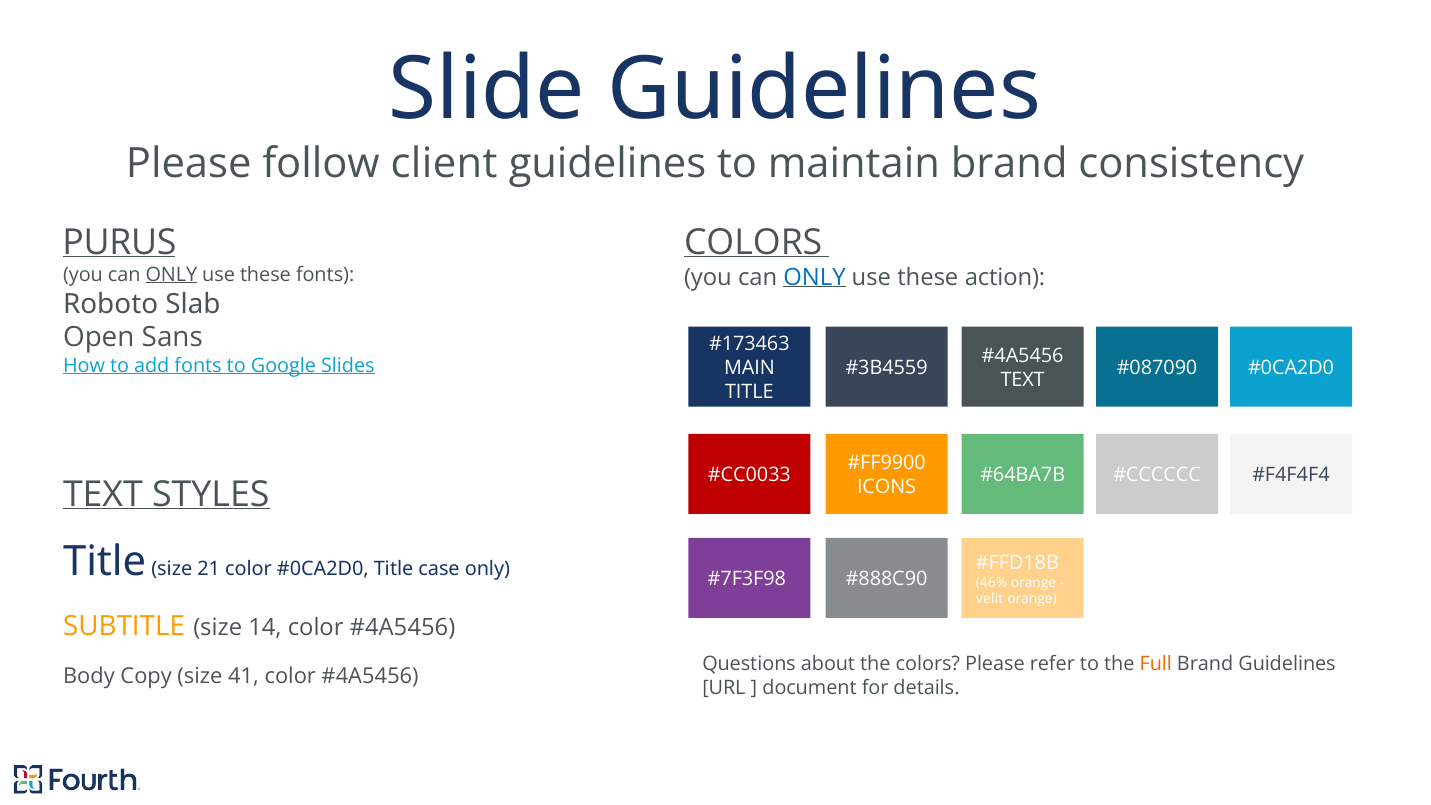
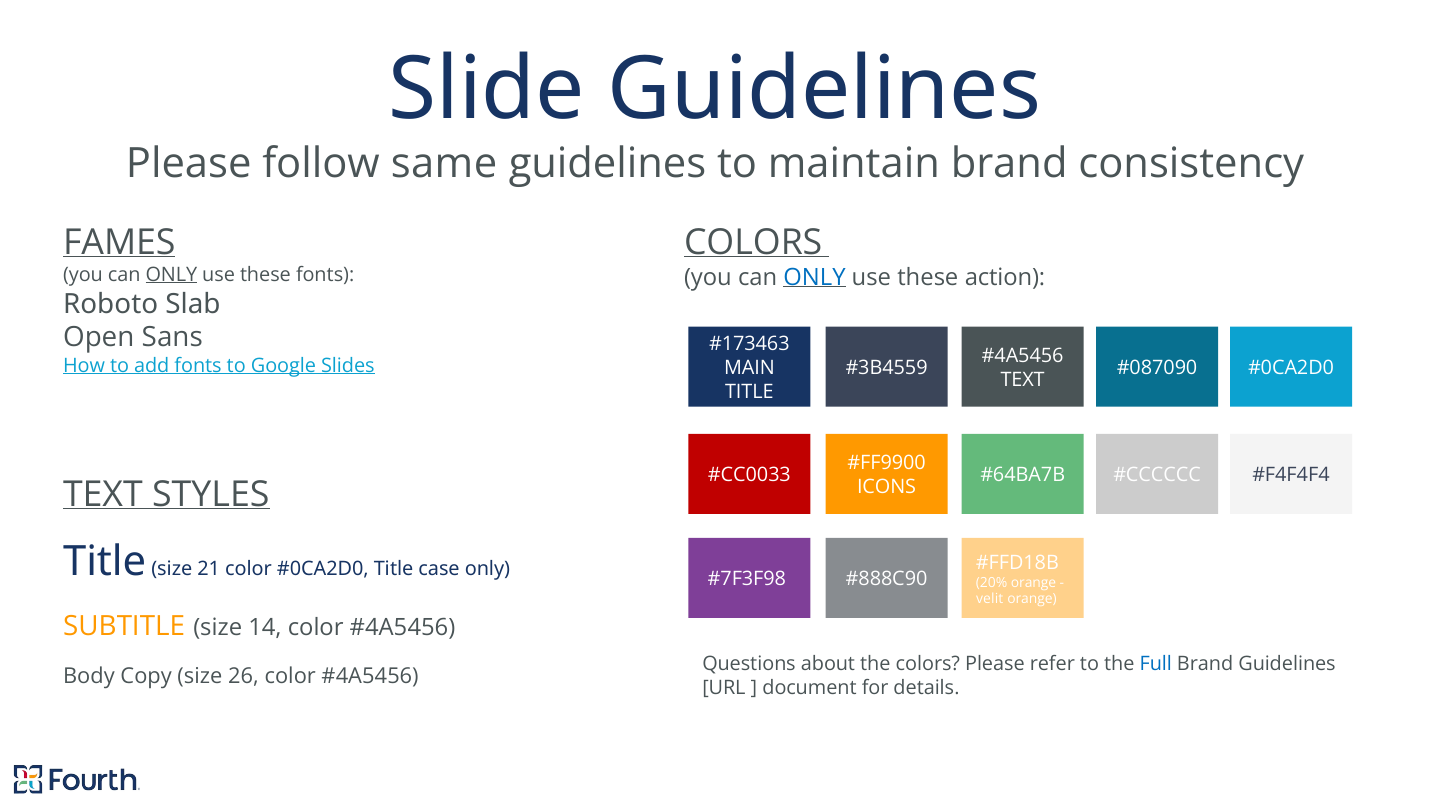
client: client -> same (444, 164)
PURUS: PURUS -> FAMES (119, 243)
46%: 46% -> 20% (992, 583)
Full colour: orange -> blue (1156, 664)
41: 41 -> 26 (243, 676)
